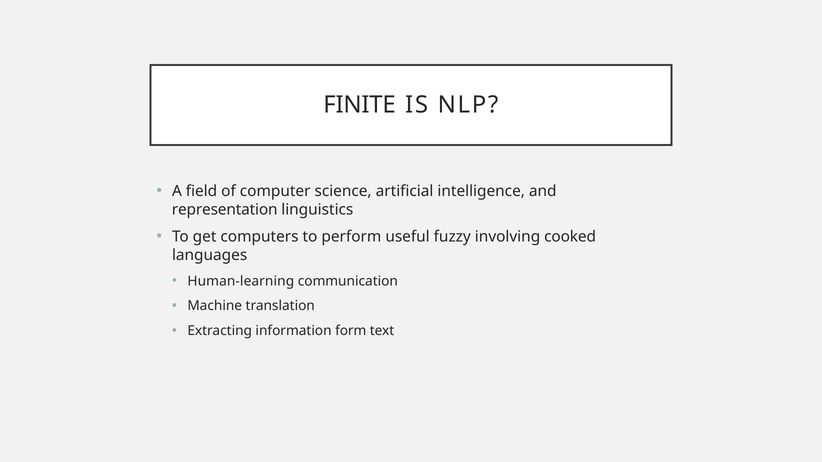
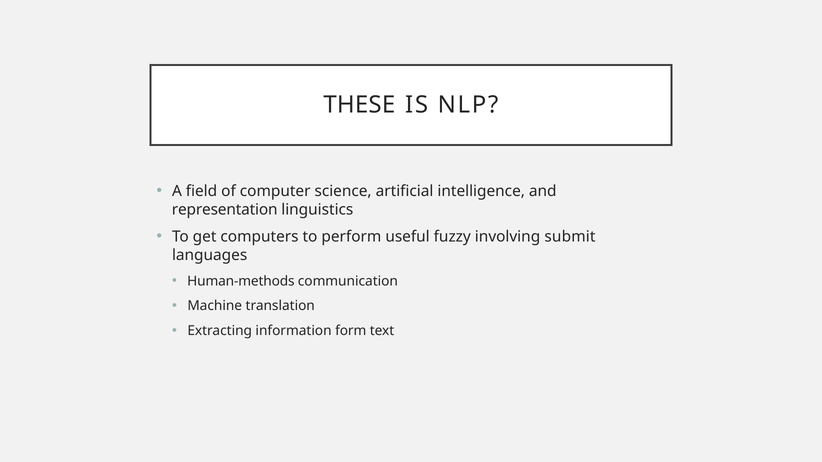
FINITE: FINITE -> THESE (359, 105)
cooked: cooked -> submit (570, 237)
Human-learning: Human-learning -> Human-methods (241, 281)
